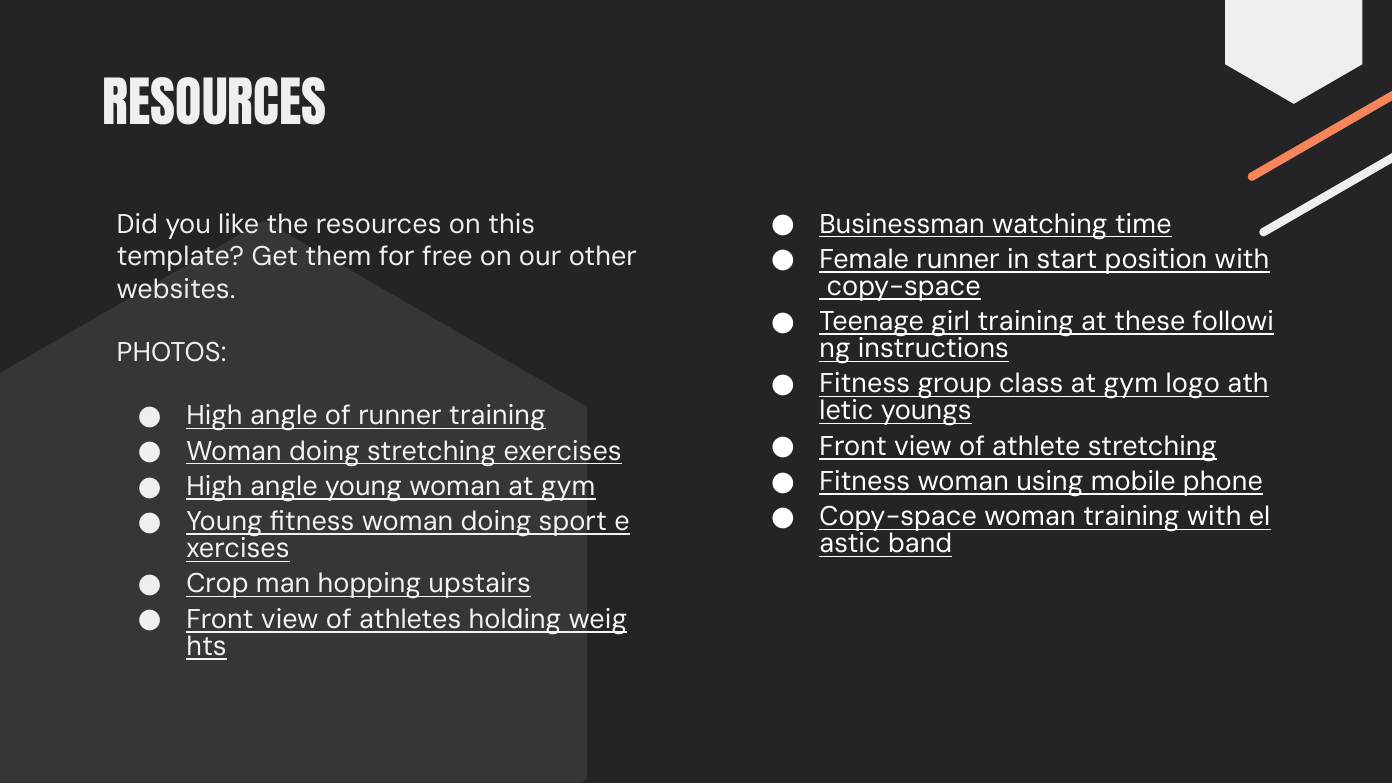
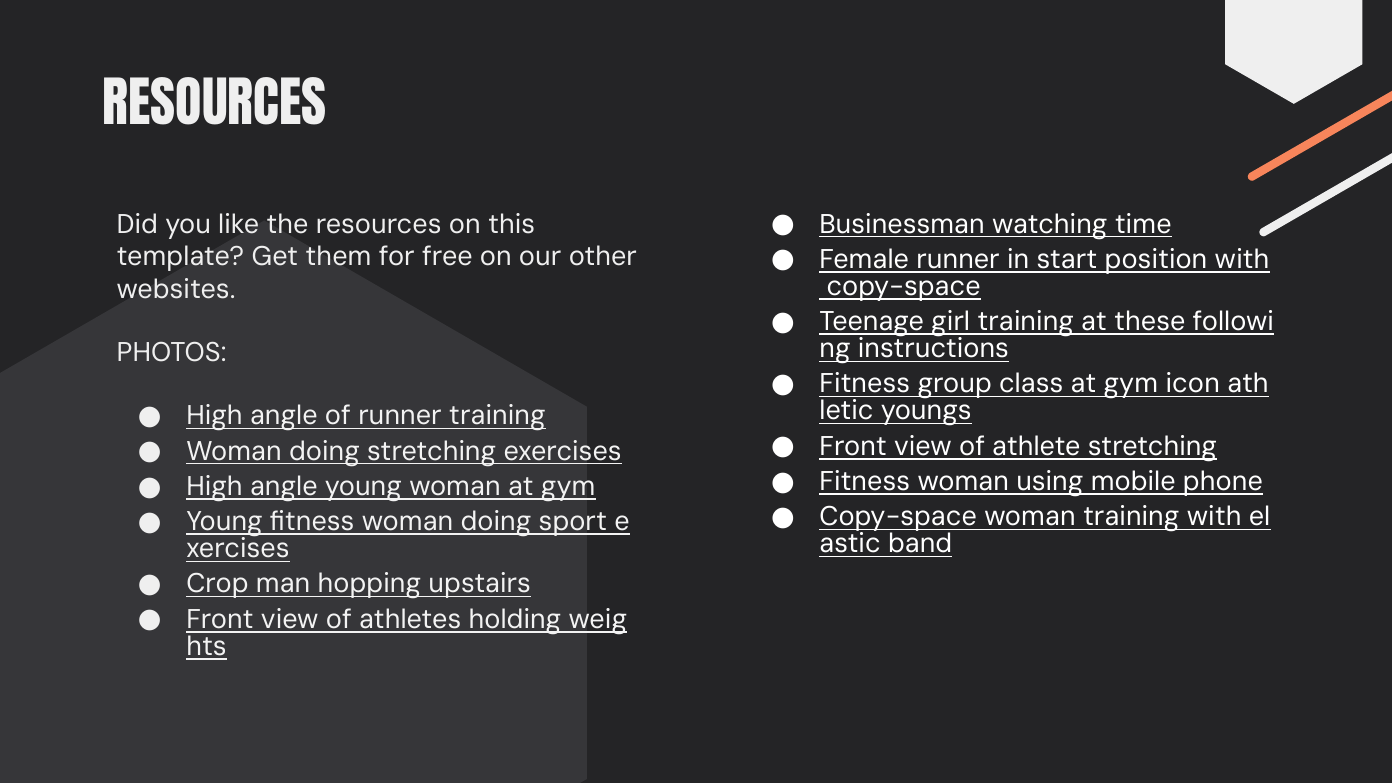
logo: logo -> icon (1193, 384)
